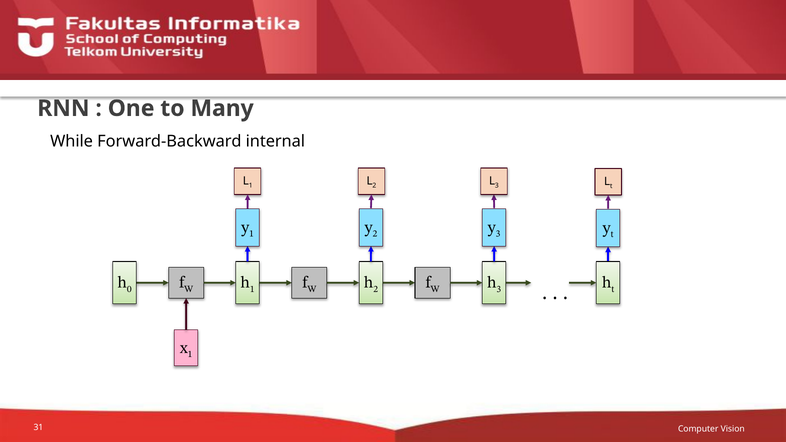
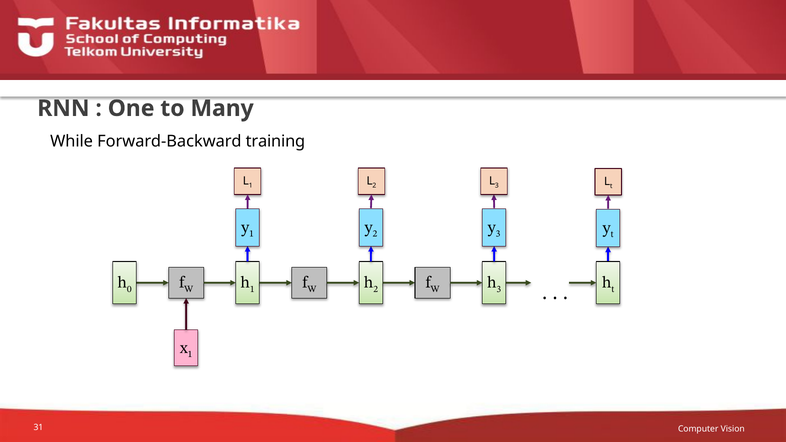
internal: internal -> training (275, 141)
